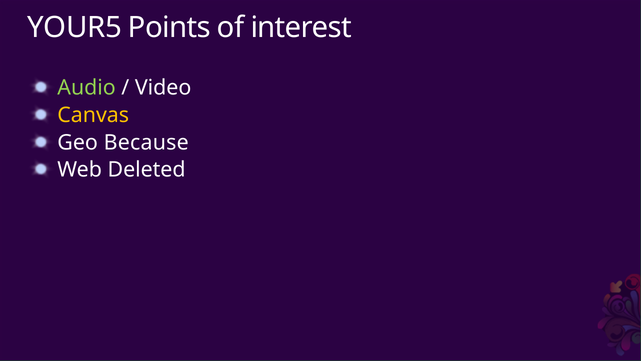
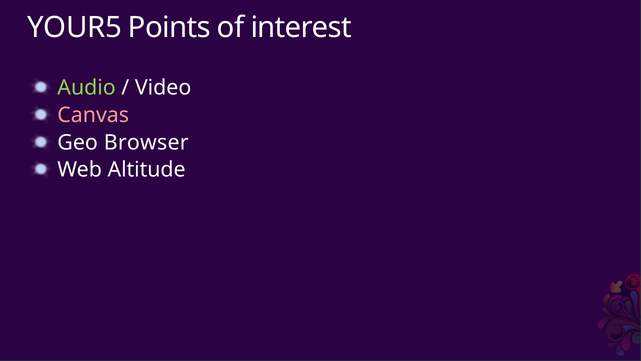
Canvas colour: yellow -> pink (93, 115)
Because: Because -> Browser (146, 142)
Deleted: Deleted -> Altitude (147, 170)
